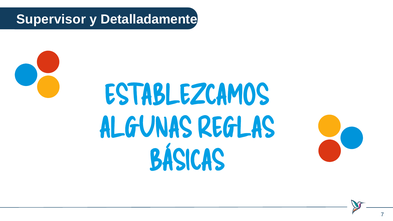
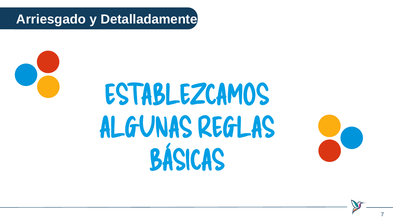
Supervisor: Supervisor -> Arriesgado (51, 19)
